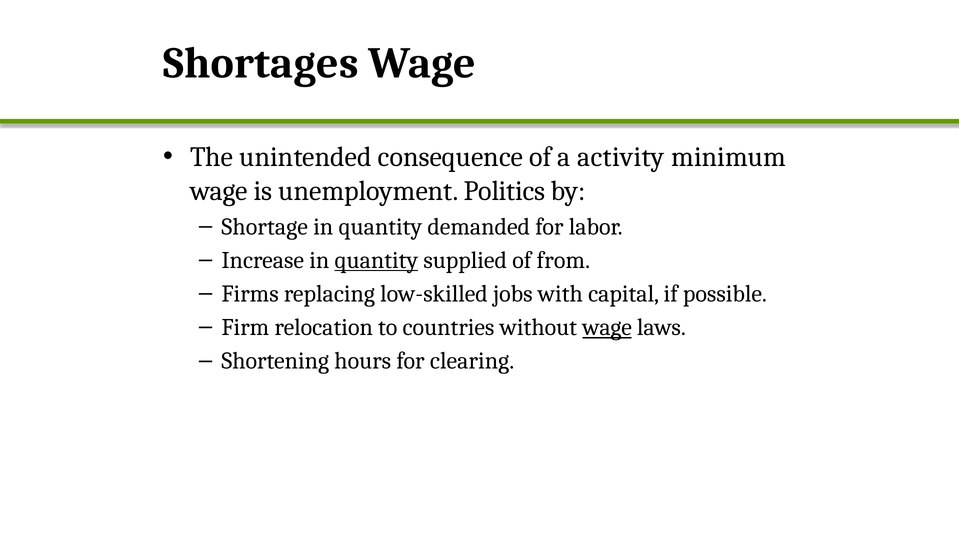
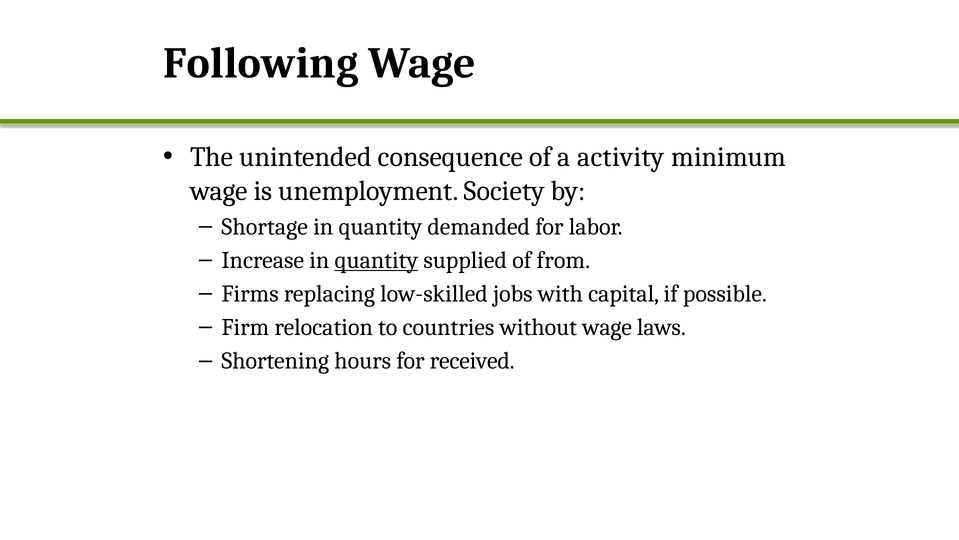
Shortages: Shortages -> Following (261, 63)
Politics: Politics -> Society (504, 191)
wage underline: present -> none (607, 327)
clearing: clearing -> received (472, 361)
